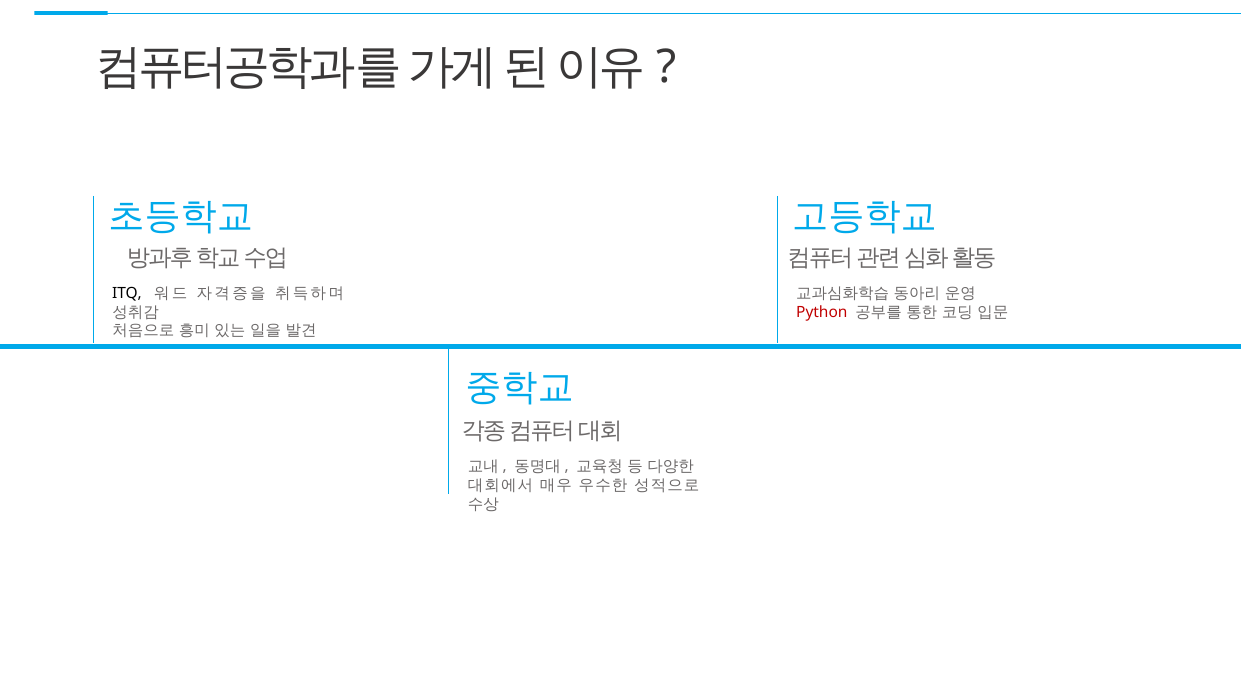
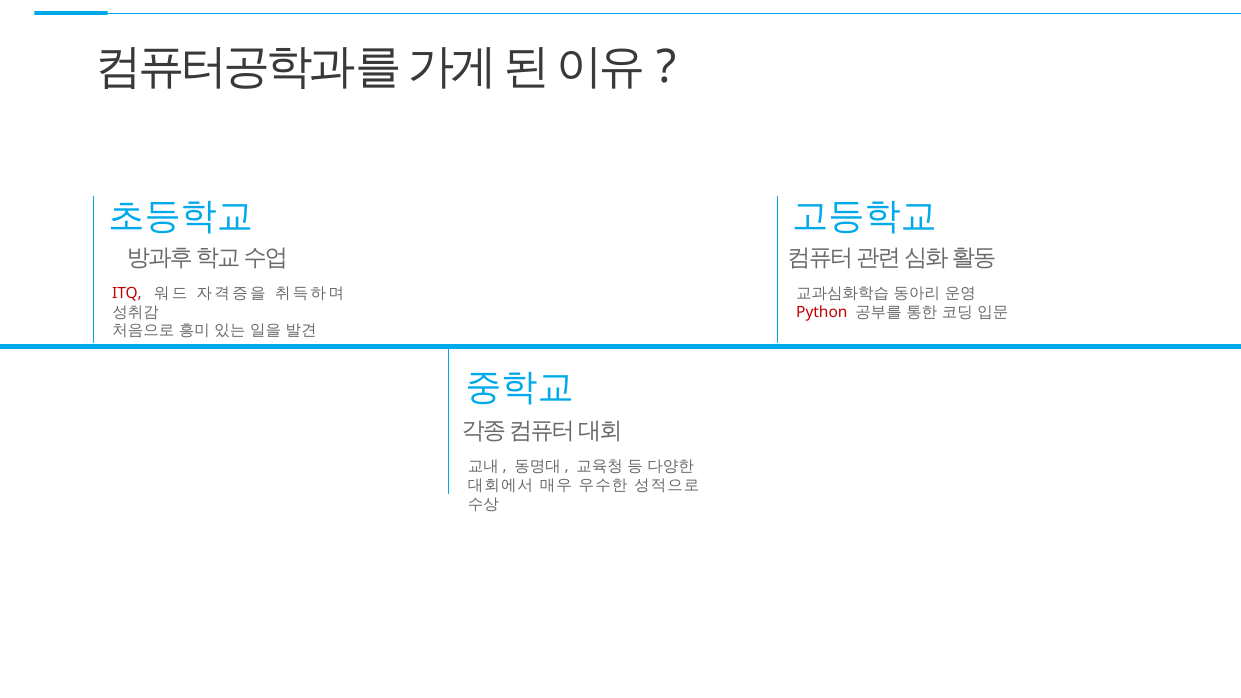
ITQ colour: black -> red (127, 294)
